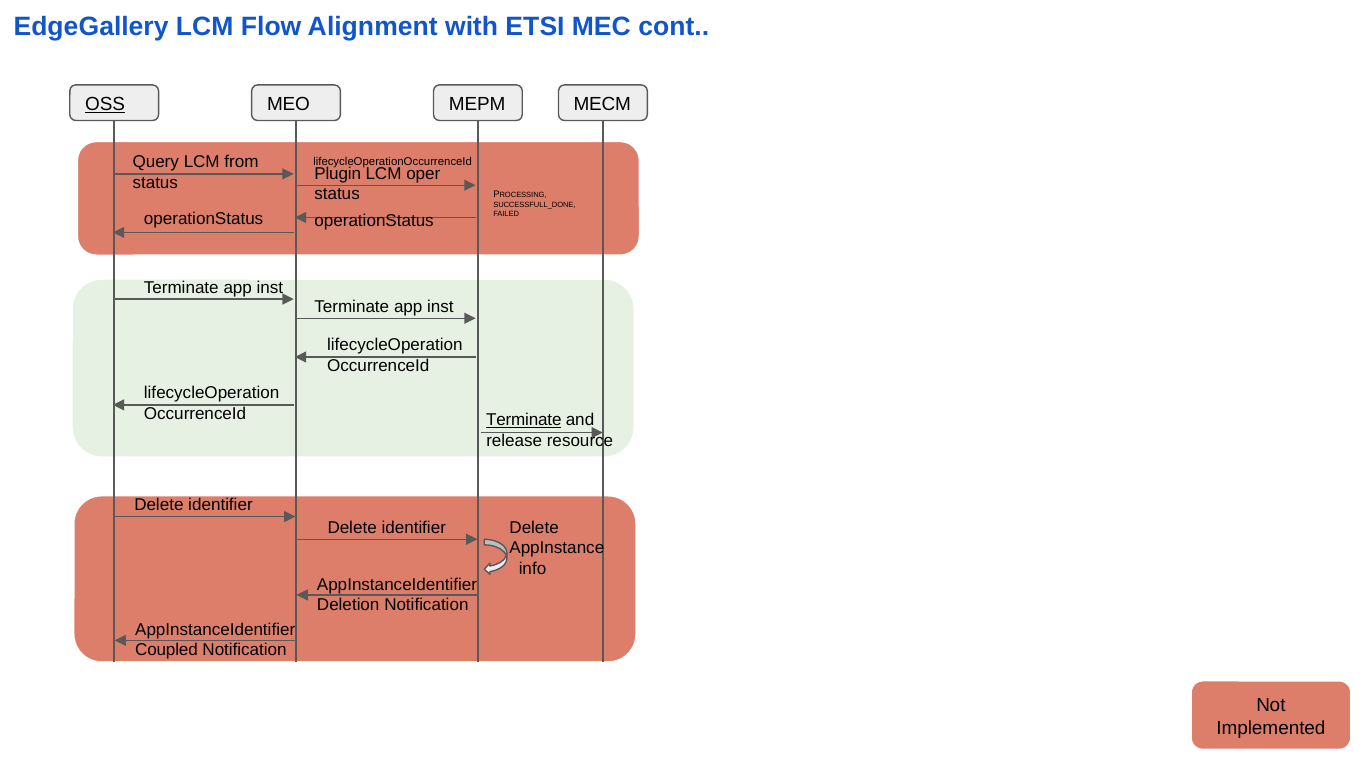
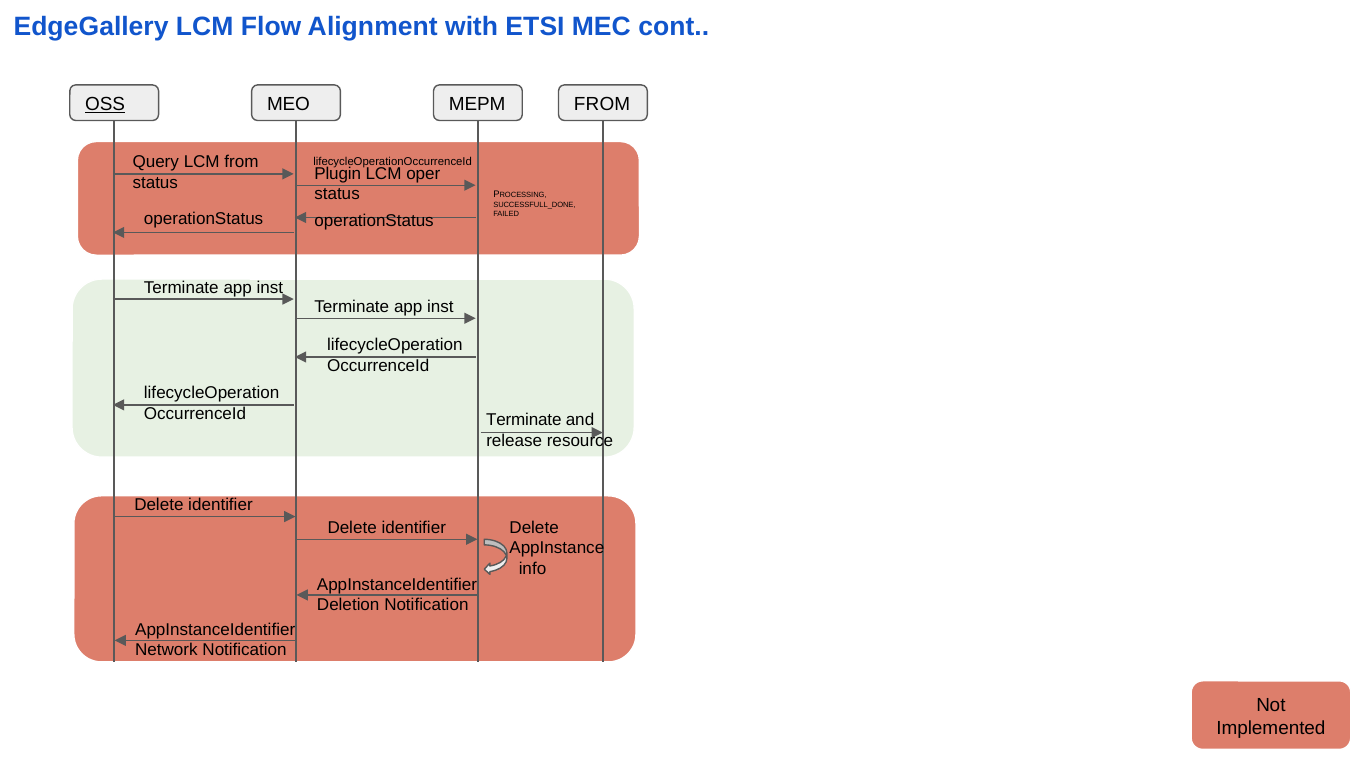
MEPM MECM: MECM -> FROM (602, 104)
Terminate underline: present -> none (524, 420)
Coupled: Coupled -> Network (166, 651)
